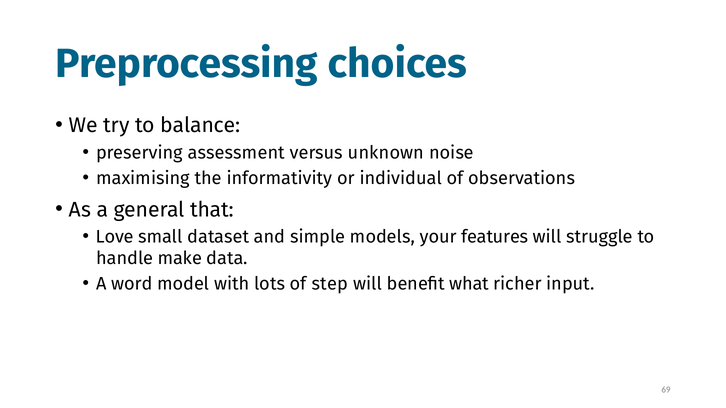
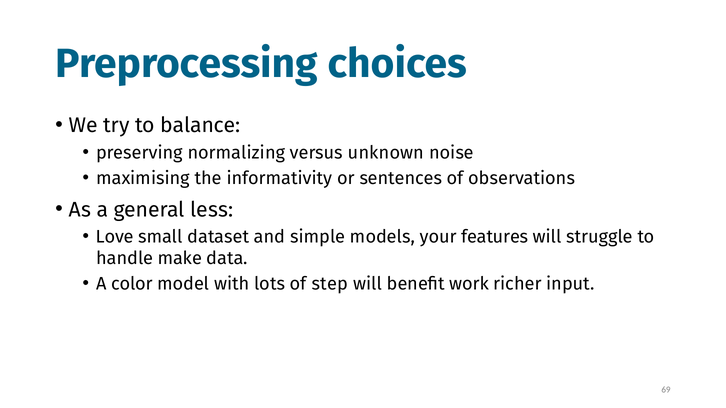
assessment: assessment -> normalizing (236, 153)
individual: individual -> sentences (401, 178)
that: that -> less (212, 210)
word: word -> color (132, 284)
what: what -> work (469, 284)
